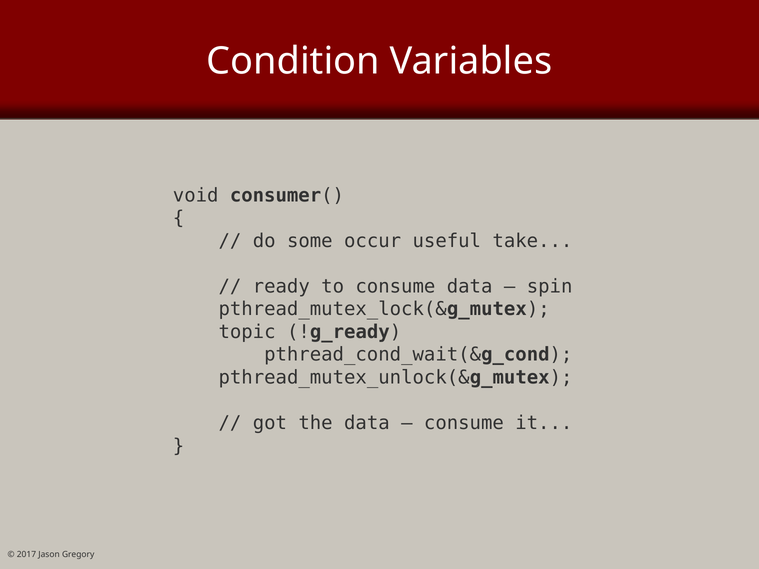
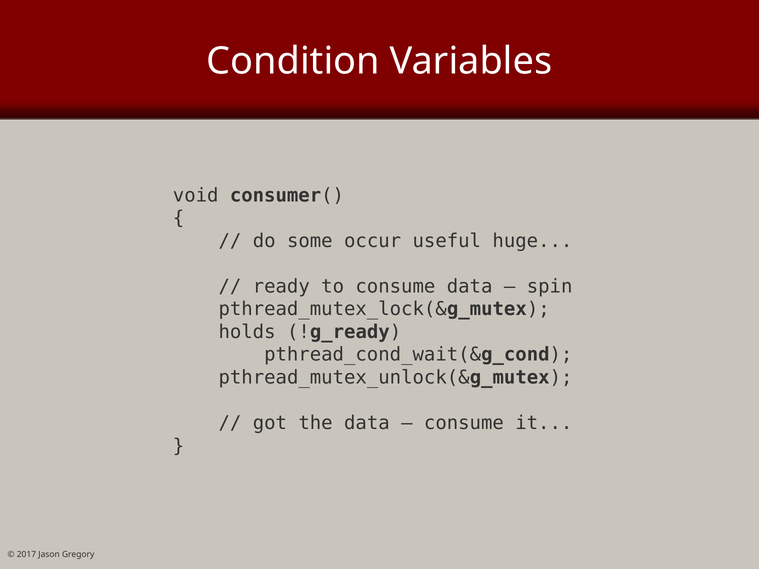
take: take -> huge (532, 241)
topic: topic -> holds (247, 332)
